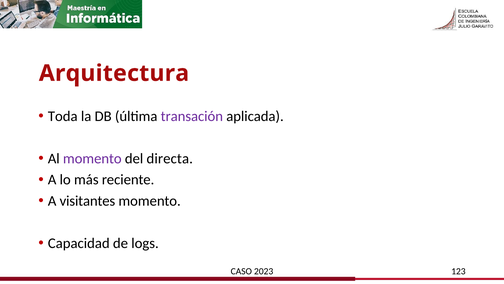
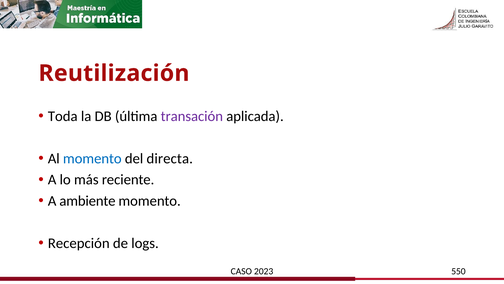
Arquitectura: Arquitectura -> Reutilización (114, 73)
momento colour: purple -> blue (92, 158)
visitantes: visitantes -> ambiente (87, 201)
Capacidad: Capacidad -> Recepción (79, 243)
123: 123 -> 550 (458, 271)
